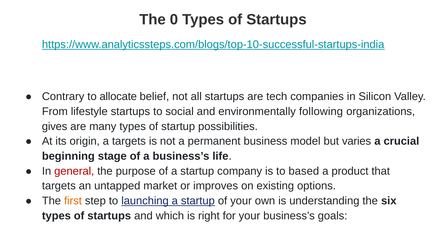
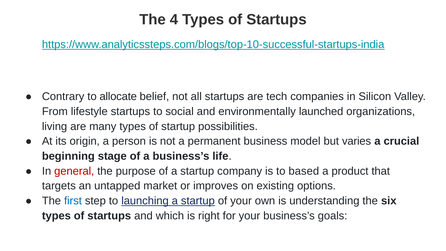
0: 0 -> 4 (174, 20)
following: following -> launched (321, 111)
gives: gives -> living (55, 126)
a targets: targets -> person (129, 141)
first colour: orange -> blue (73, 201)
